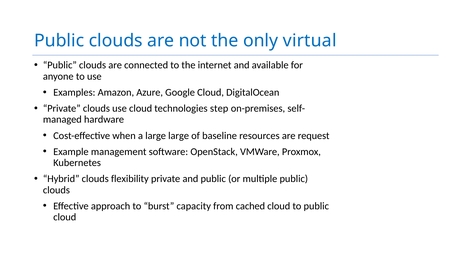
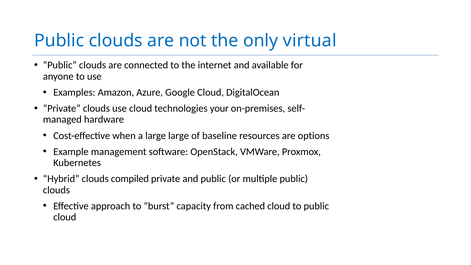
step: step -> your (219, 108)
request: request -> options (314, 136)
flexibility: flexibility -> compiled (130, 179)
